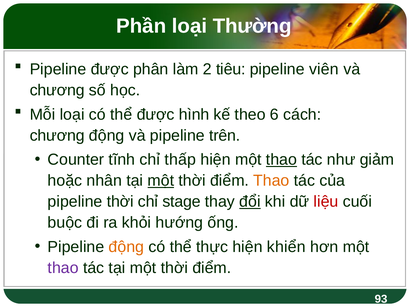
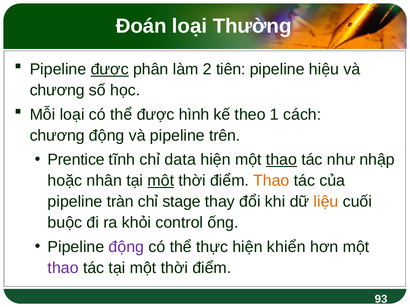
Phần: Phần -> Đoán (141, 26)
được underline: none -> present (110, 69)
tiêu: tiêu -> tiên (231, 69)
viên: viên -> hiệu (324, 69)
6: 6 -> 1 (274, 115)
Counter: Counter -> Prentice (76, 160)
thấp: thấp -> data (180, 160)
giảm: giảm -> nhập (377, 160)
pipeline thời: thời -> tràn (120, 202)
đổi underline: present -> none (250, 202)
liệu colour: red -> orange (326, 202)
hướng: hướng -> control (179, 223)
động colour: orange -> purple (126, 247)
